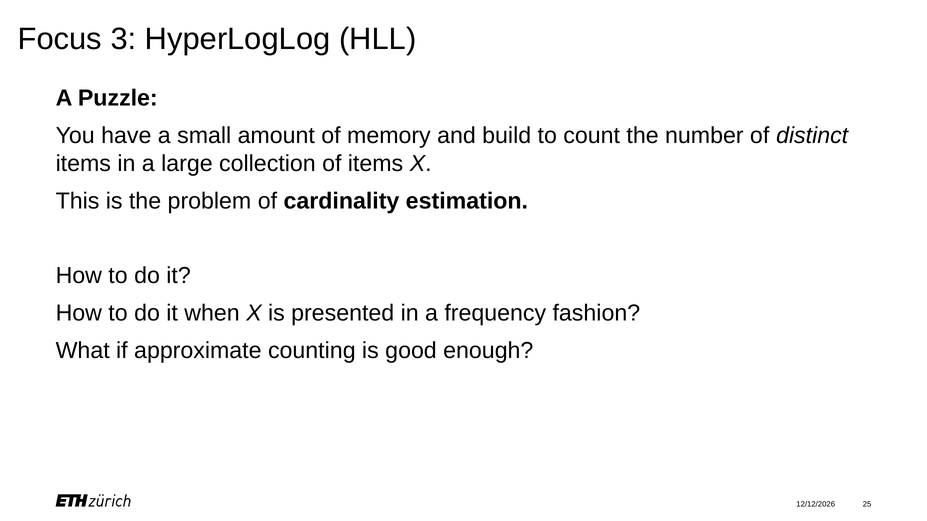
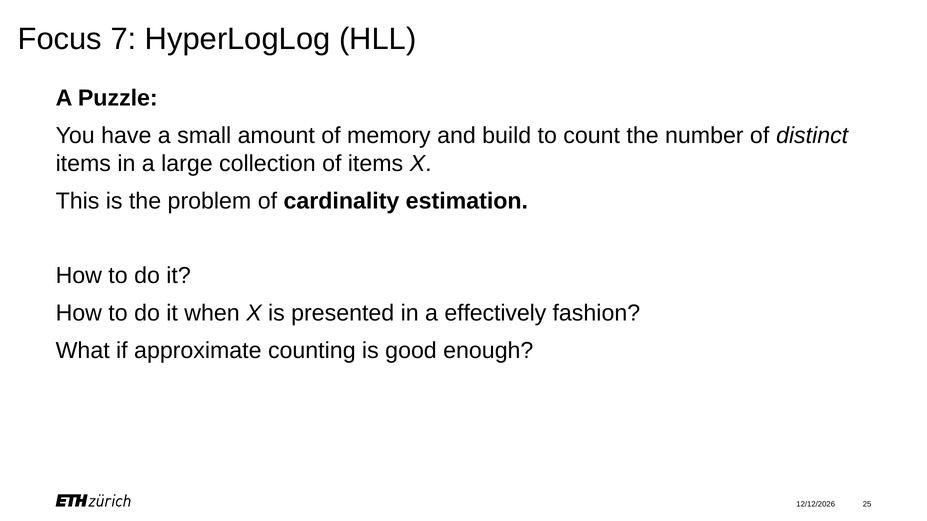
3: 3 -> 7 (123, 39)
frequency: frequency -> effectively (495, 314)
